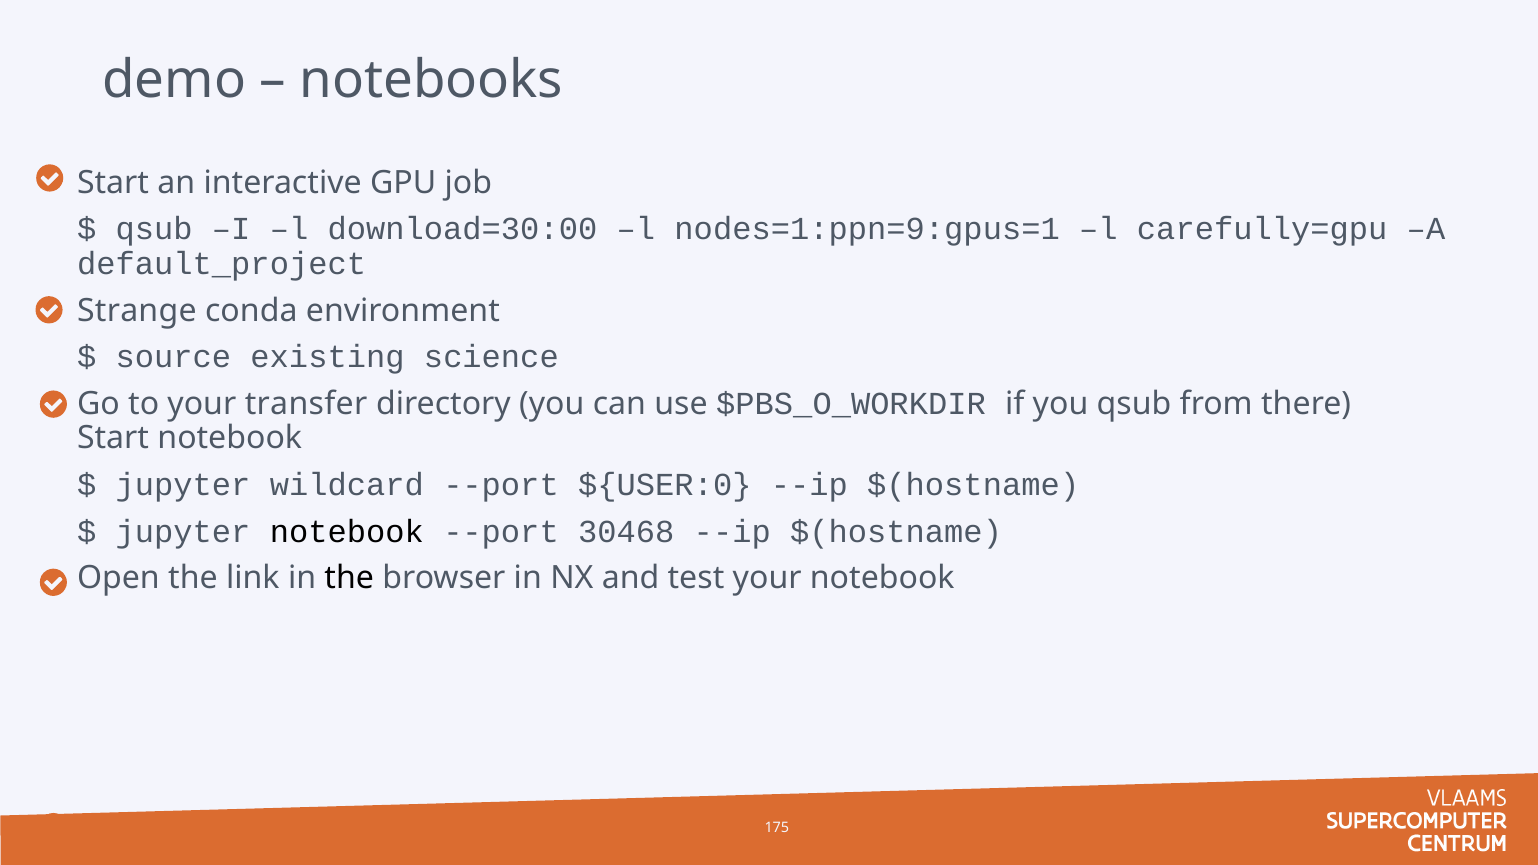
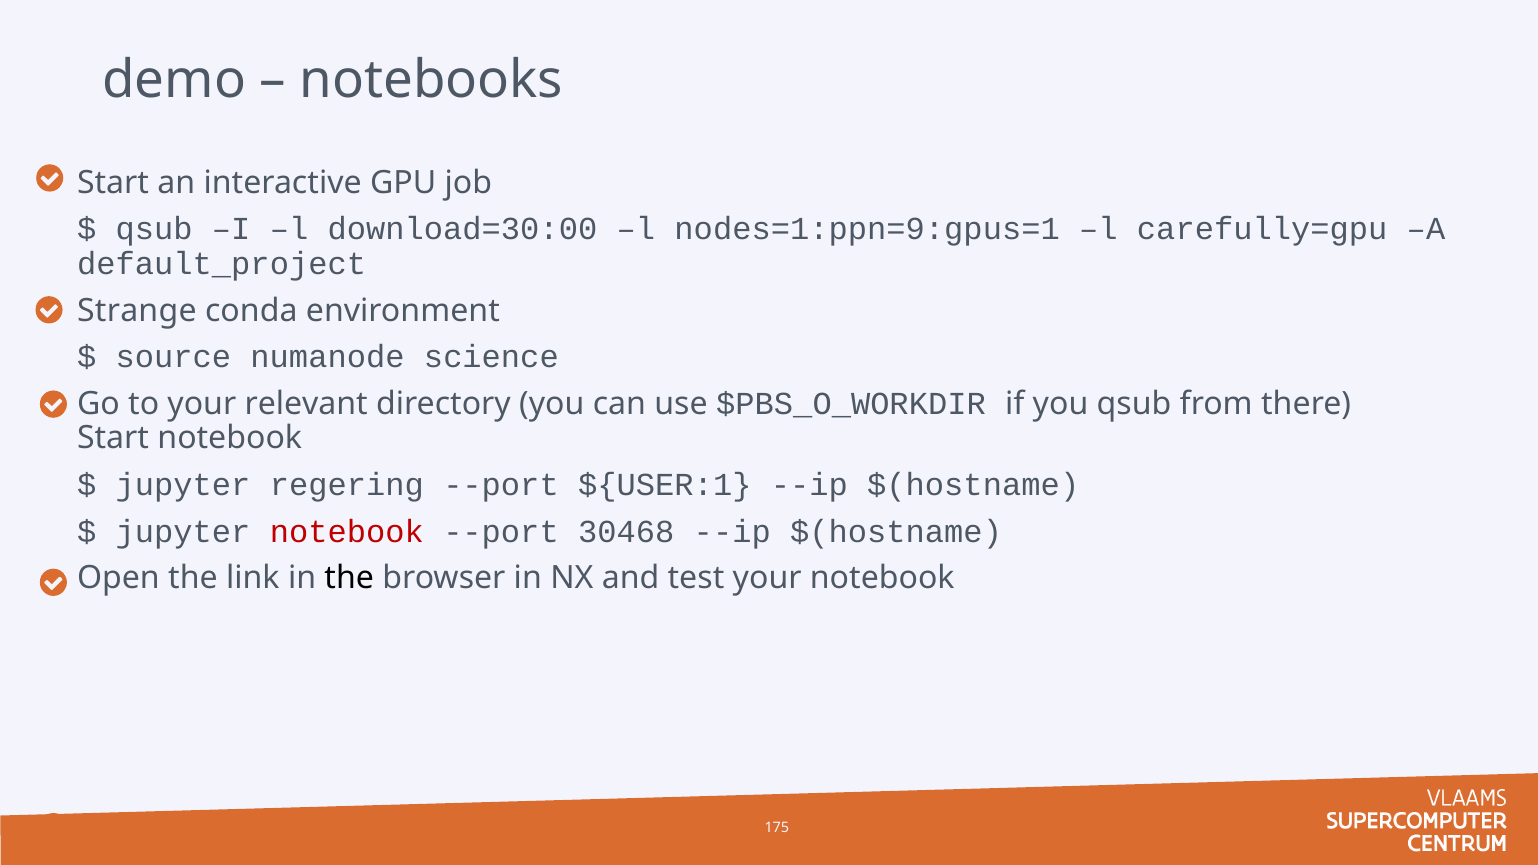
existing: existing -> numanode (328, 357)
transfer: transfer -> relevant (306, 404)
wildcard: wildcard -> regering (347, 485)
${USER:0: ${USER:0 -> ${USER:1 (665, 485)
notebook colour: black -> red (347, 532)
